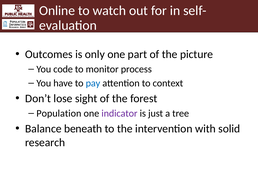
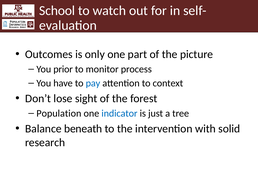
Online: Online -> School (57, 11)
code: code -> prior (63, 69)
indicator colour: purple -> blue (119, 113)
